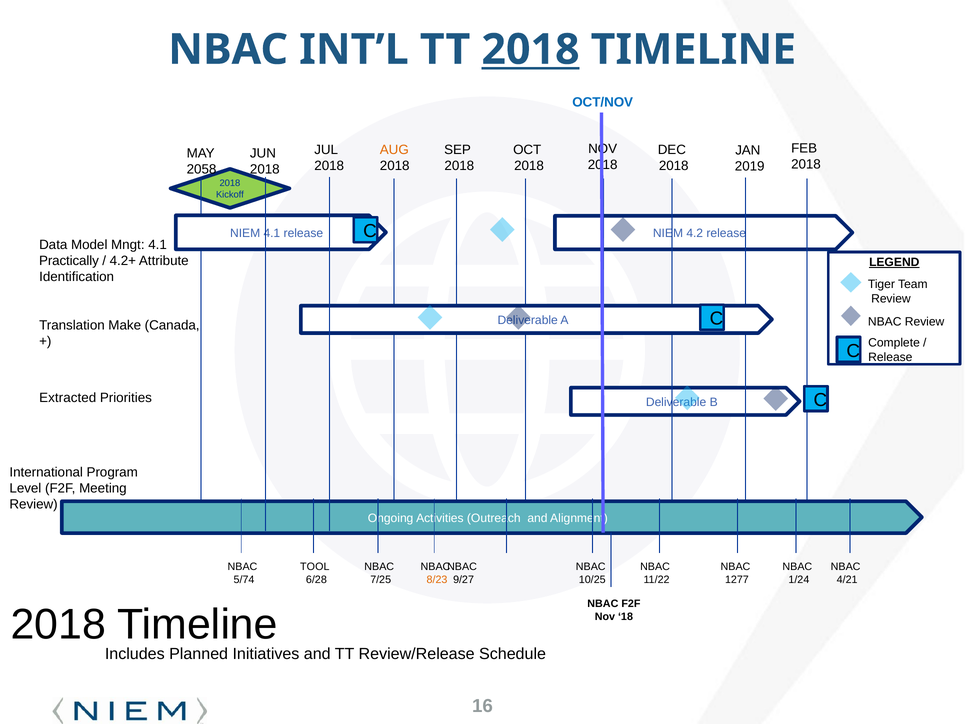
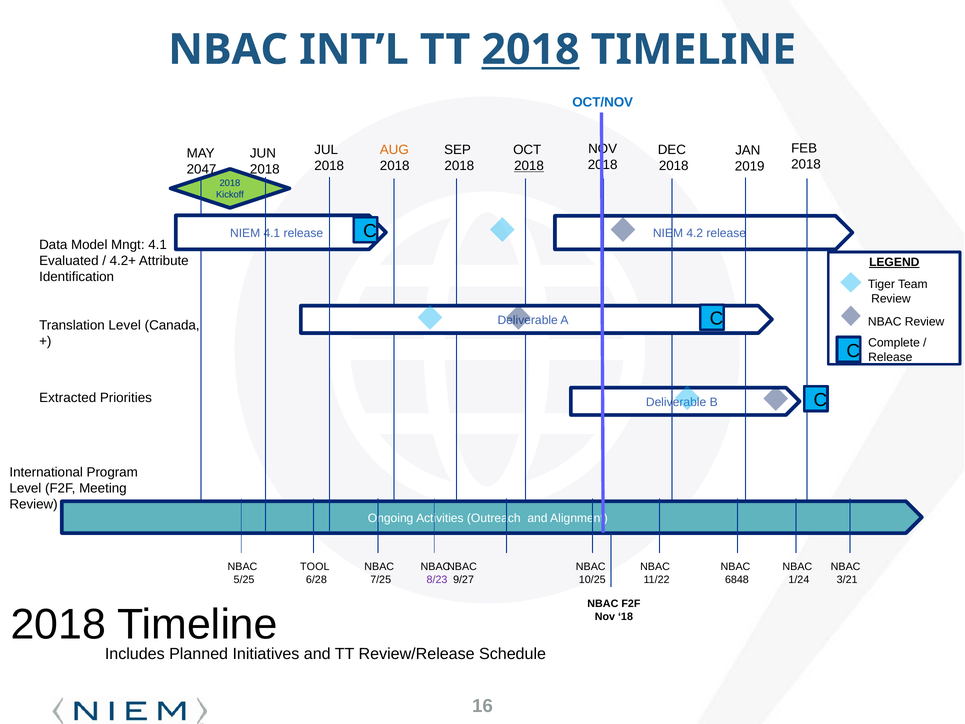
2018 underline: none -> present (529, 166)
2058: 2058 -> 2047 (202, 169)
Practically: Practically -> Evaluated (69, 261)
Translation Make: Make -> Level (125, 325)
5/74: 5/74 -> 5/25 (244, 580)
8/23 colour: orange -> purple (437, 580)
1277: 1277 -> 6848 (737, 580)
4/21: 4/21 -> 3/21 (847, 580)
